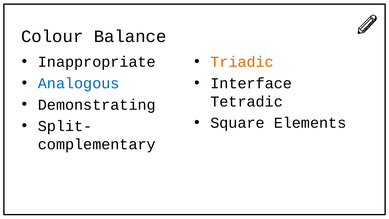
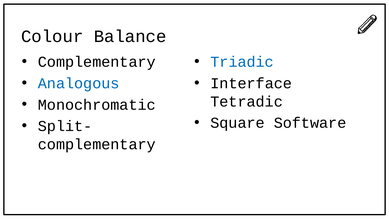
Inappropriate: Inappropriate -> Complementary (97, 62)
Triadic colour: orange -> blue (242, 62)
Demonstrating: Demonstrating -> Monochromatic (97, 105)
Elements: Elements -> Software (310, 123)
